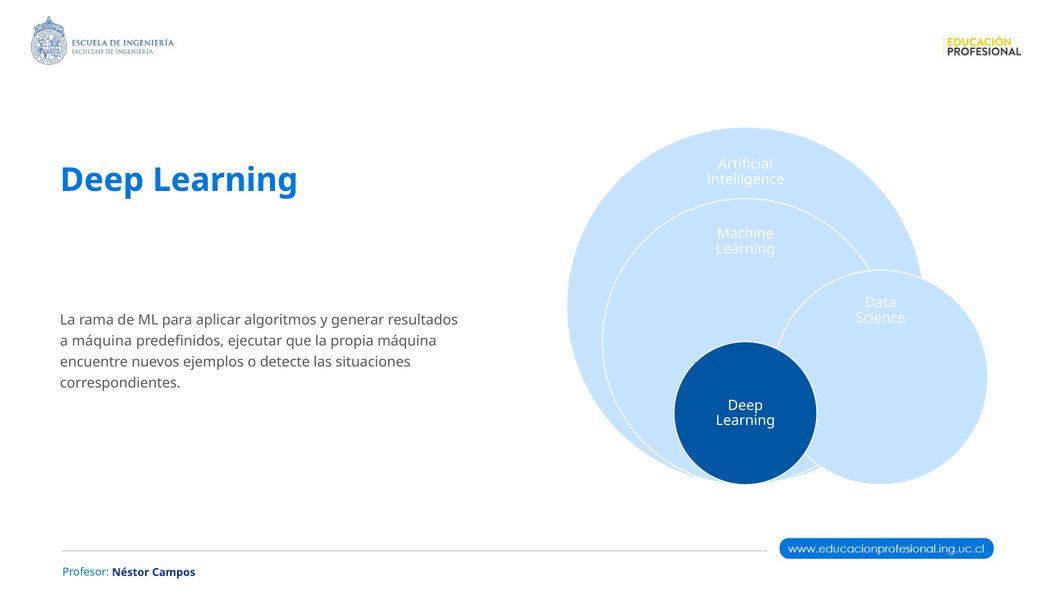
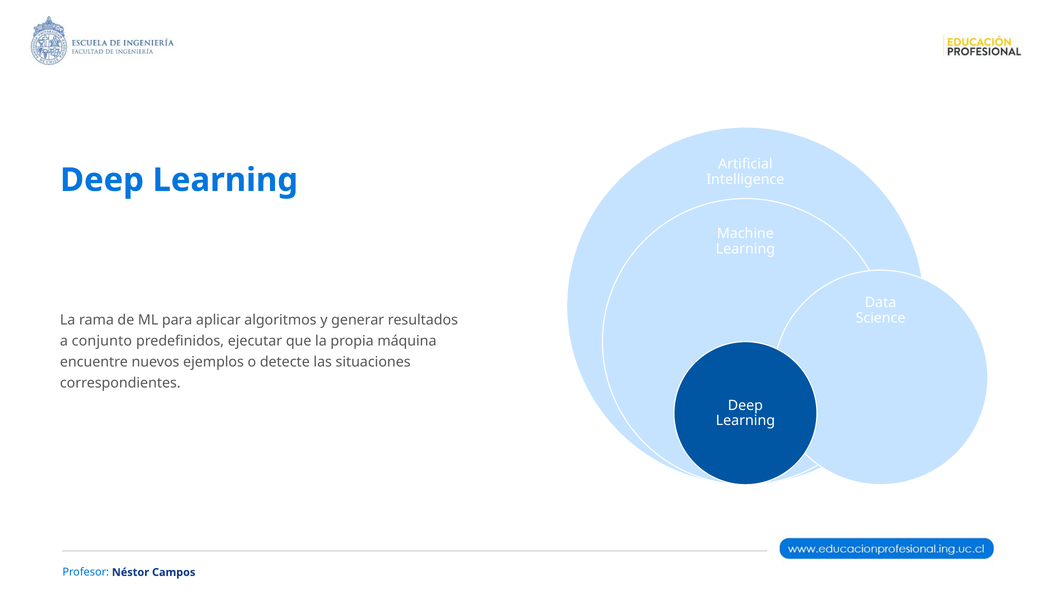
a máquina: máquina -> conjunto (102, 341)
